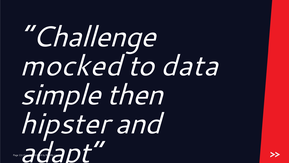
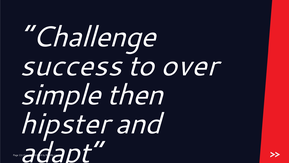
mocked: mocked -> success (71, 66)
data: data -> over (189, 66)
